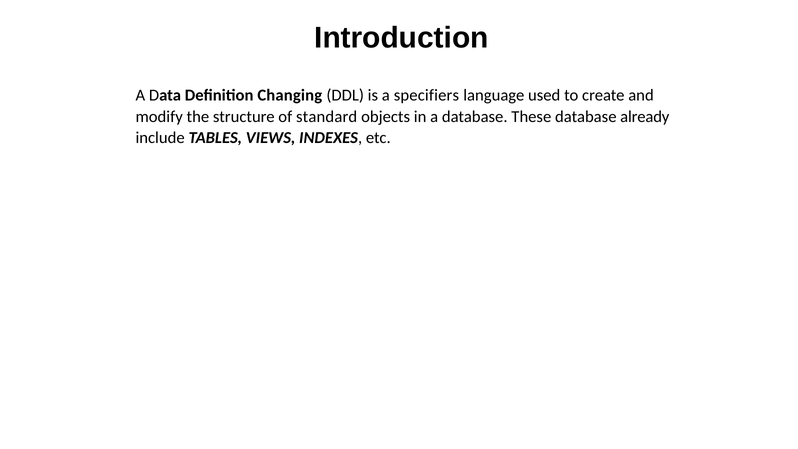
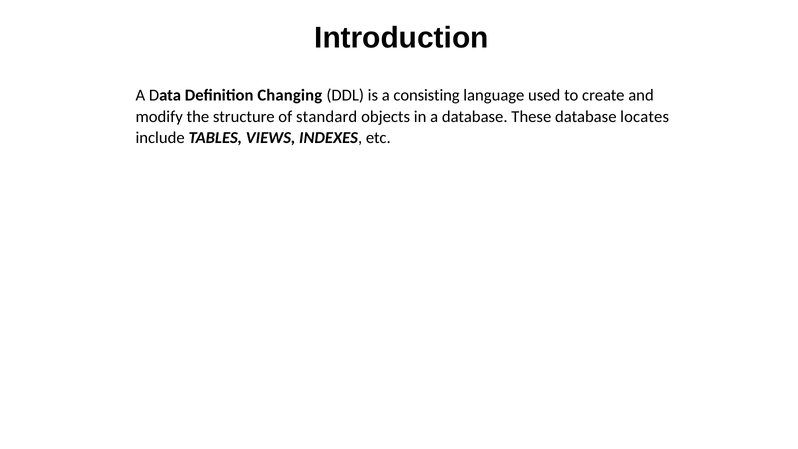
specifiers: specifiers -> consisting (427, 95)
already: already -> locates (645, 117)
